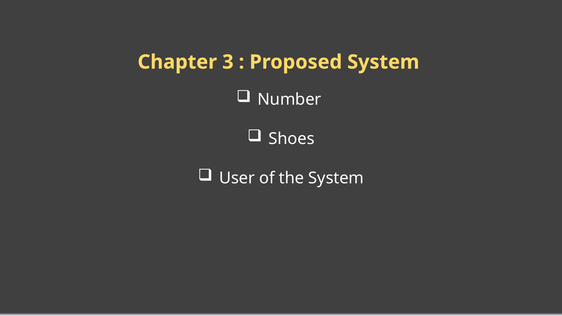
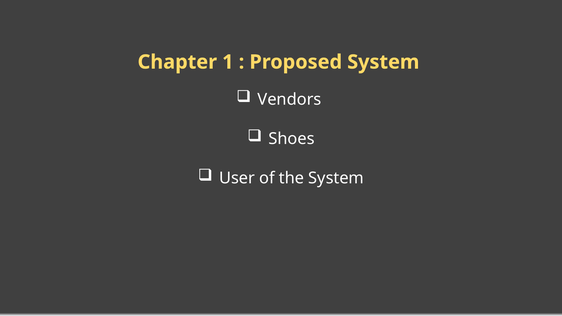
3: 3 -> 1 (228, 62)
Number: Number -> Vendors (289, 99)
